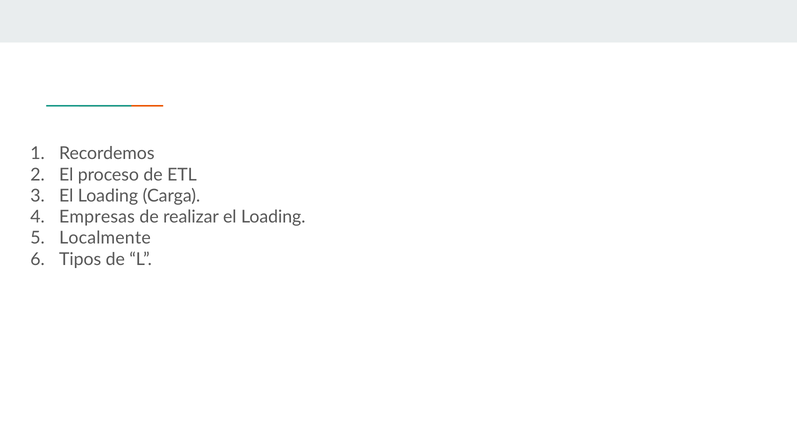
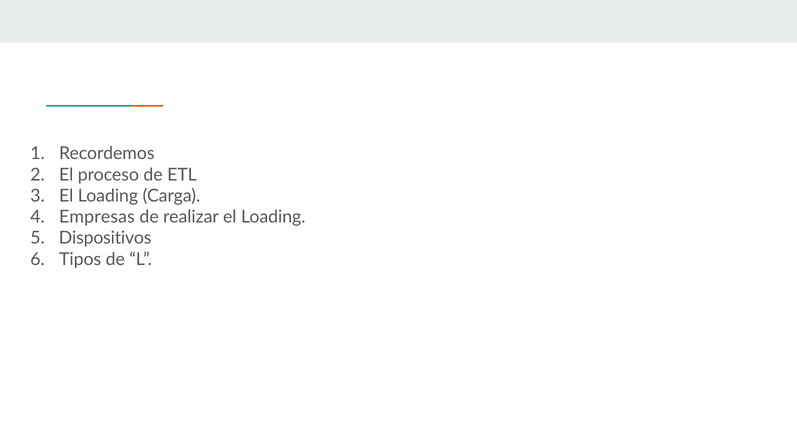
Localmente: Localmente -> Dispositivos (105, 238)
